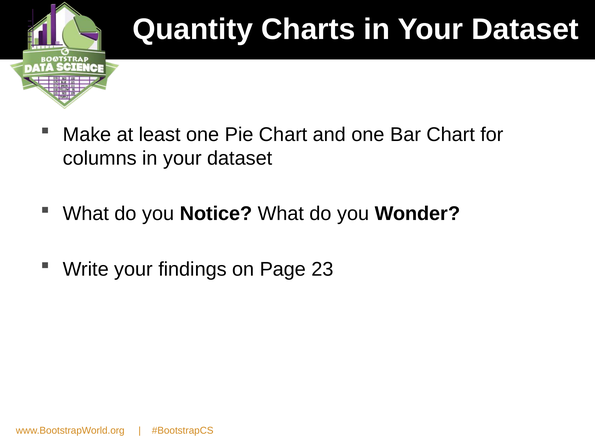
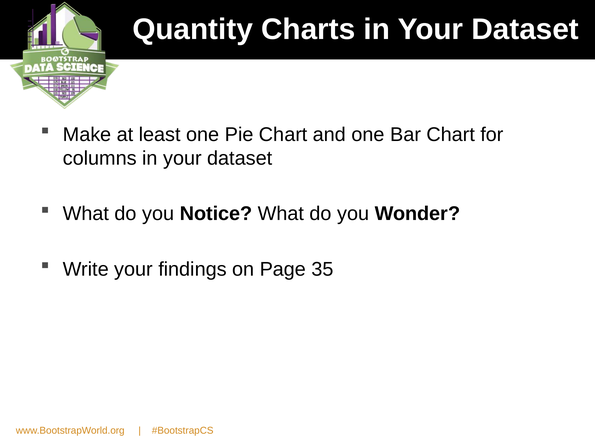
23: 23 -> 35 (323, 269)
